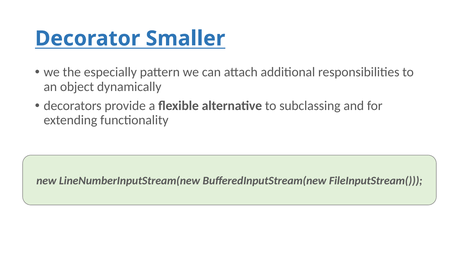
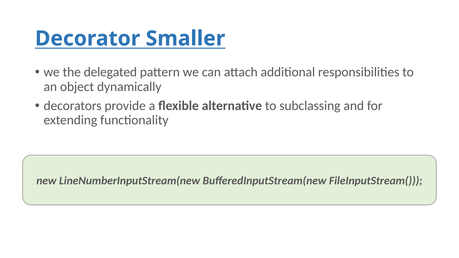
especially: especially -> delegated (110, 72)
